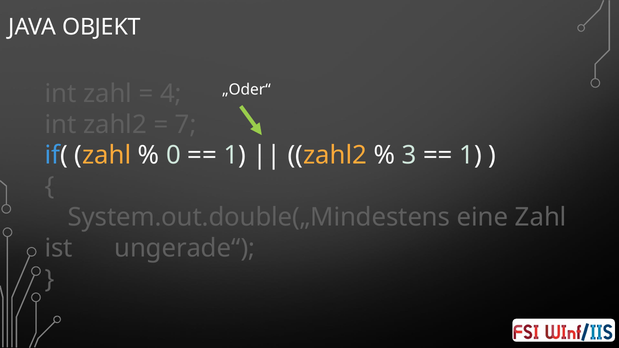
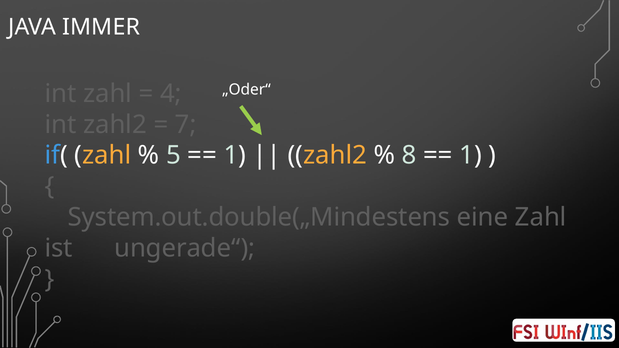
OBJEKT: OBJEKT -> IMMER (101, 27)
0: 0 -> 5 (173, 156)
3: 3 -> 8 (409, 156)
